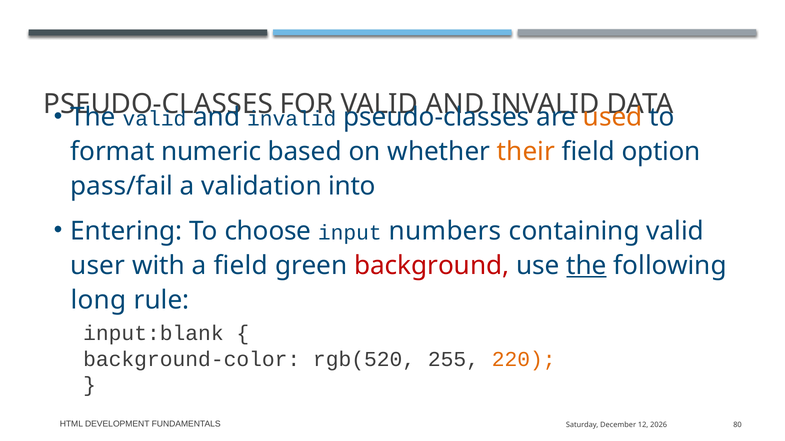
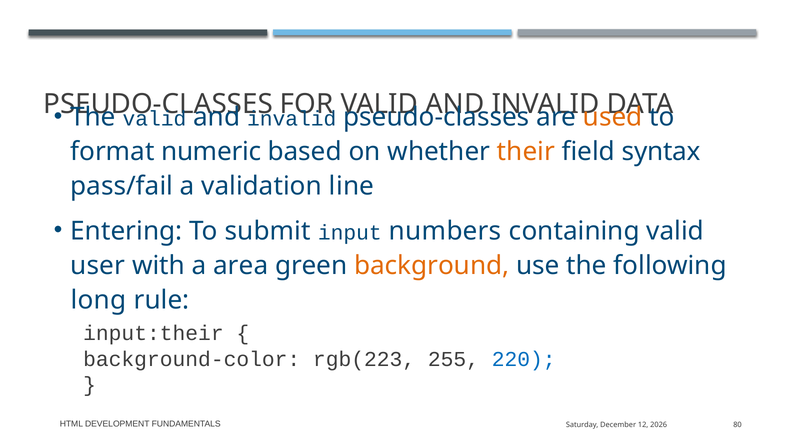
option: option -> syntax (661, 152)
into: into -> line (352, 187)
choose: choose -> submit (268, 231)
a field: field -> area (241, 266)
background colour: red -> orange (432, 266)
the underline: present -> none (586, 266)
input:blank: input:blank -> input:their (153, 333)
rgb(520: rgb(520 -> rgb(223 (364, 359)
220 colour: orange -> blue (524, 359)
